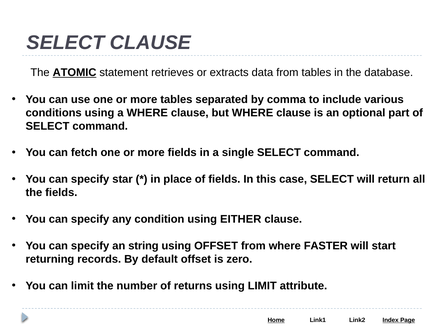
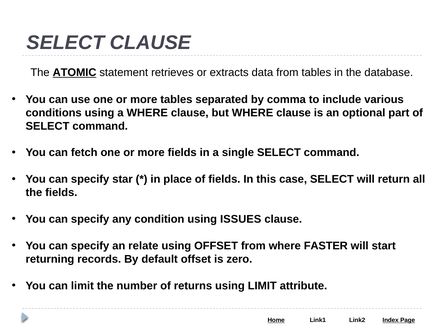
EITHER: EITHER -> ISSUES (241, 219)
string: string -> relate (143, 246)
